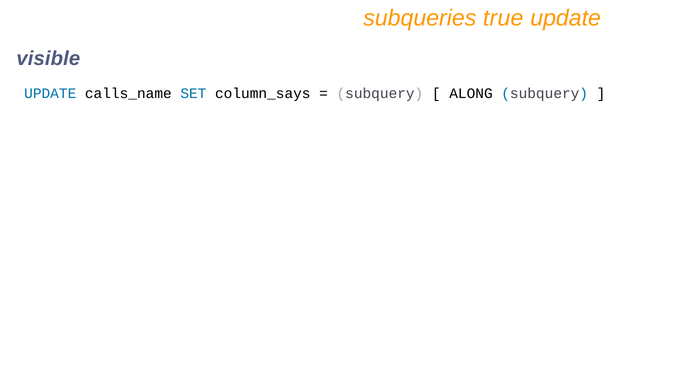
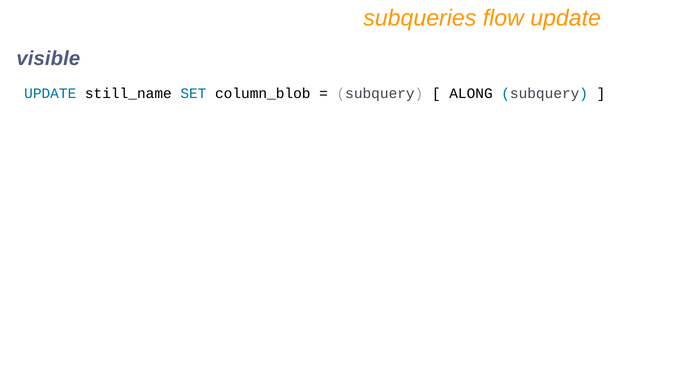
true: true -> flow (503, 18)
calls_name: calls_name -> still_name (128, 93)
column_says: column_says -> column_blob (263, 93)
